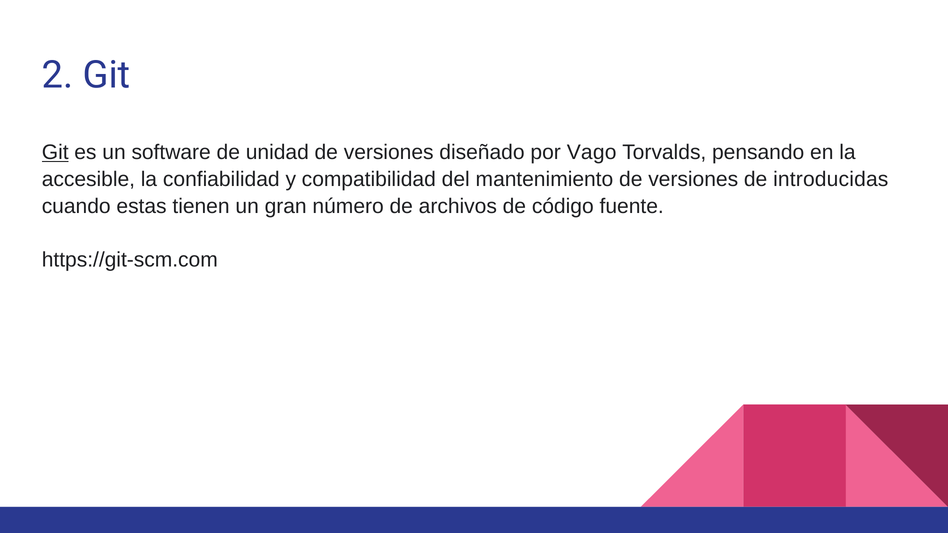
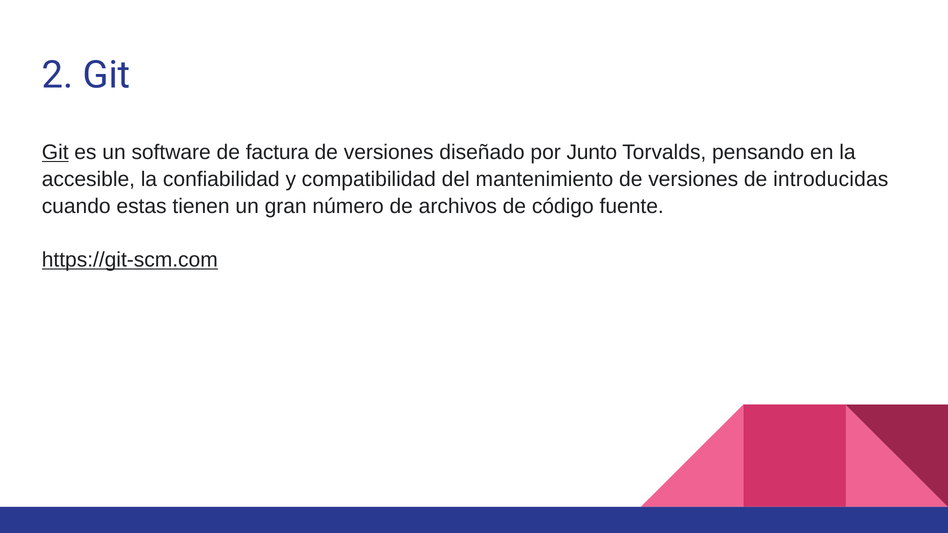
unidad: unidad -> factura (277, 152)
Vago: Vago -> Junto (592, 152)
https://git-scm.com underline: none -> present (130, 260)
